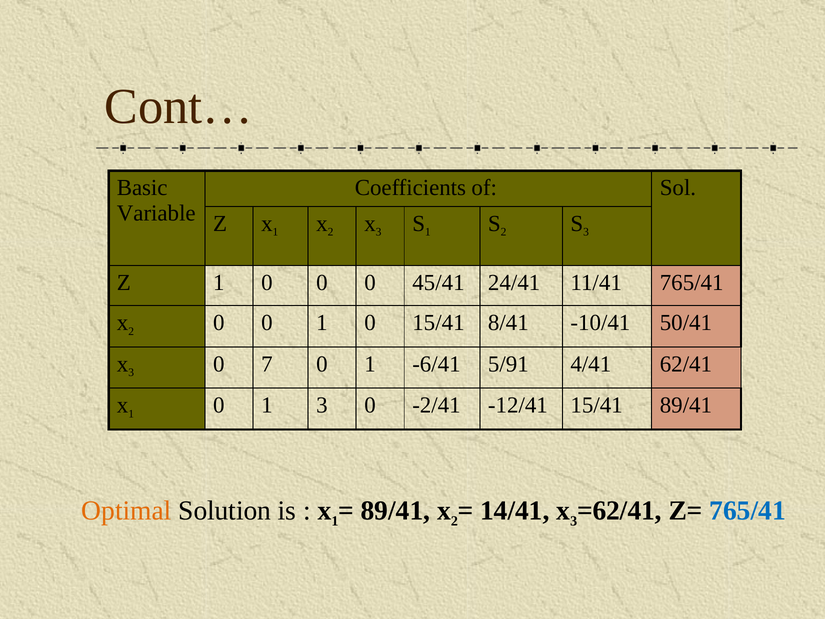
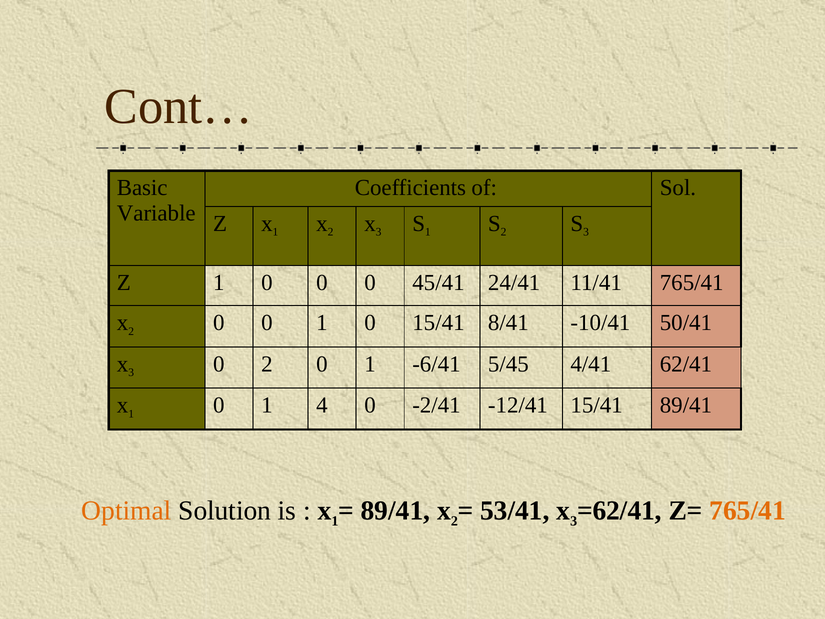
0 7: 7 -> 2 (267, 364)
5/91: 5/91 -> 5/45 (508, 364)
1 3: 3 -> 4 (322, 405)
14/41: 14/41 -> 53/41 (515, 511)
765/41 colour: blue -> orange (748, 511)
